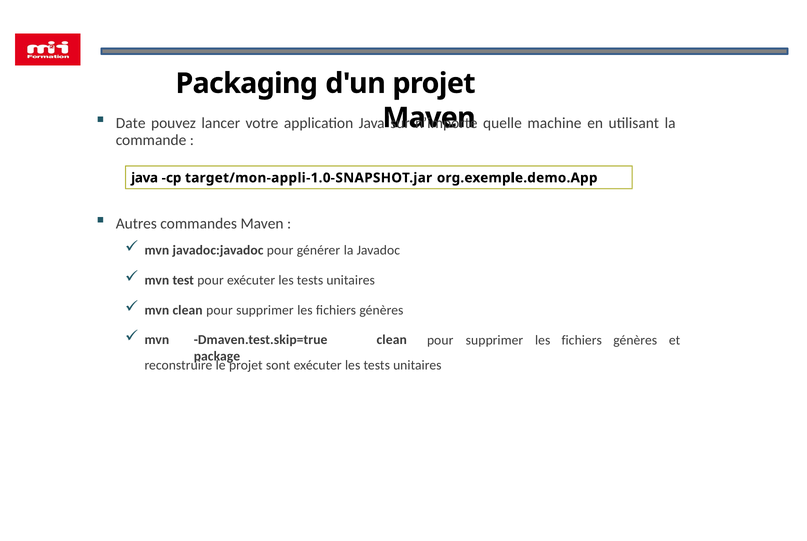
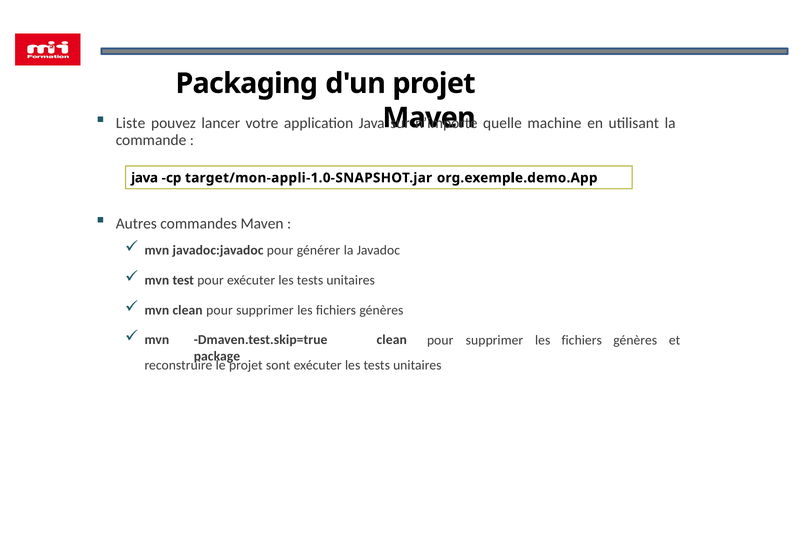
Date: Date -> Liste (131, 123)
